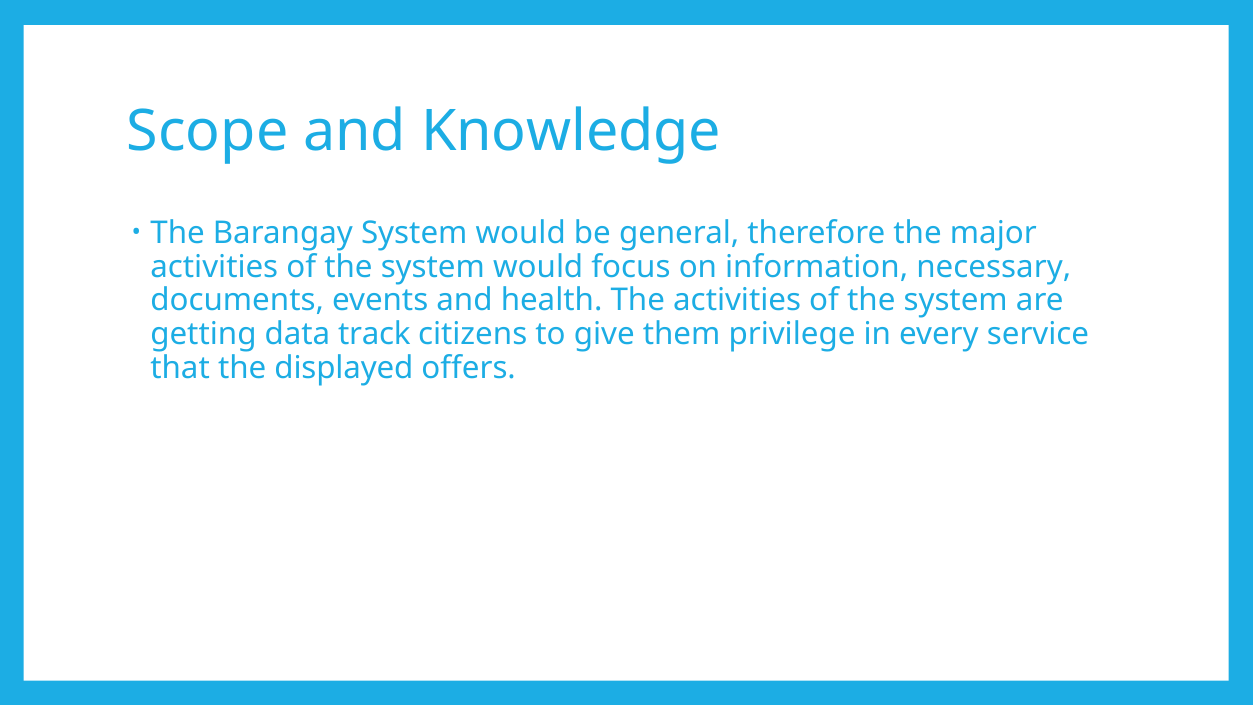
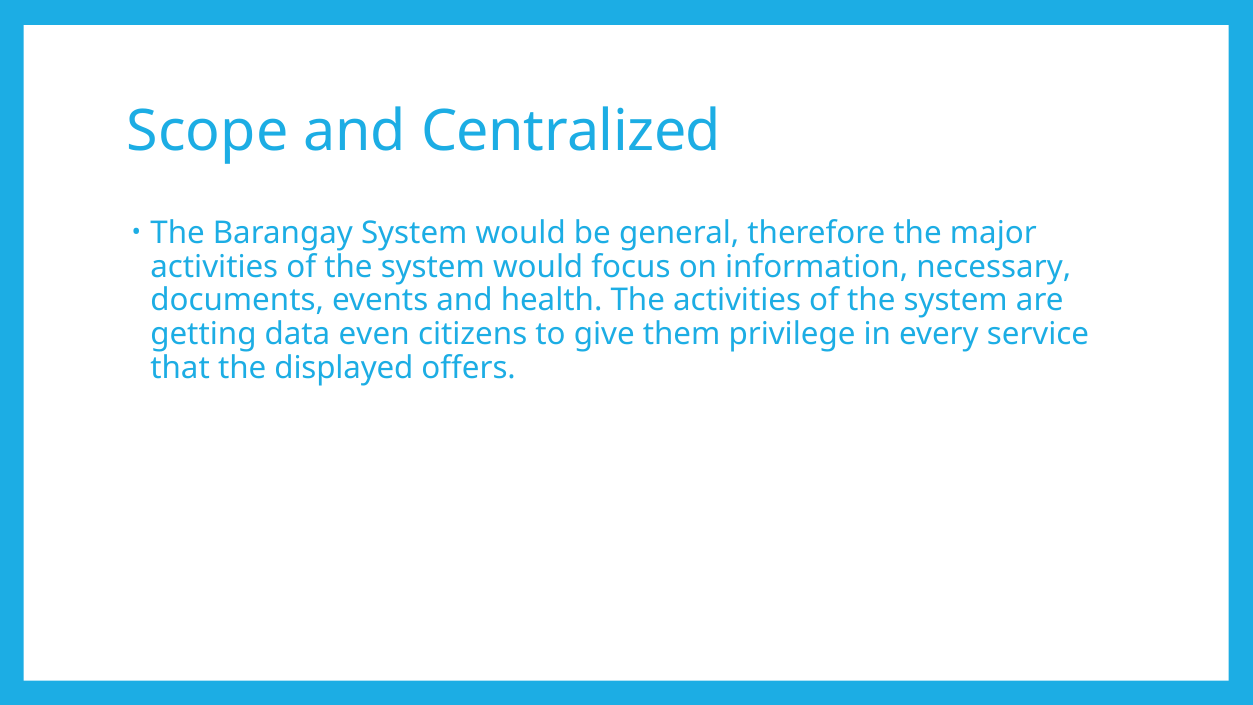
Knowledge: Knowledge -> Centralized (571, 132)
track: track -> even (374, 334)
